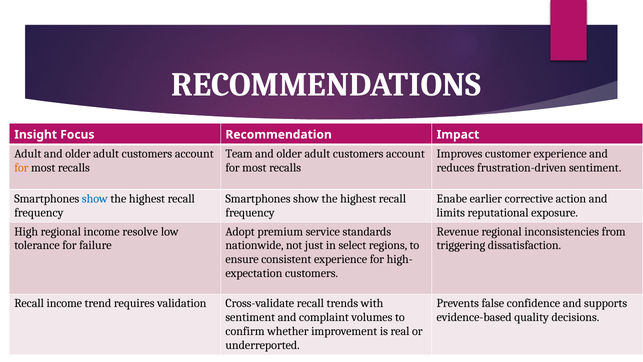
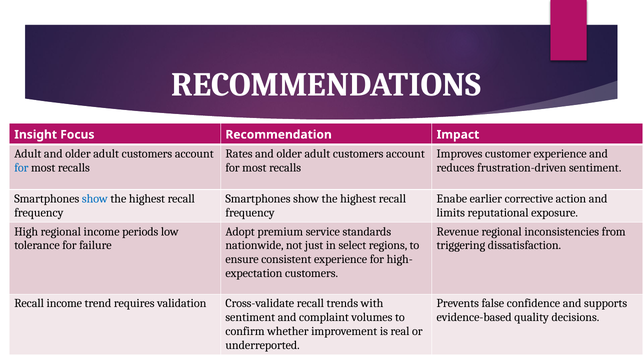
Team: Team -> Rates (239, 154)
for colour: orange -> blue (21, 168)
resolve: resolve -> periods (140, 231)
